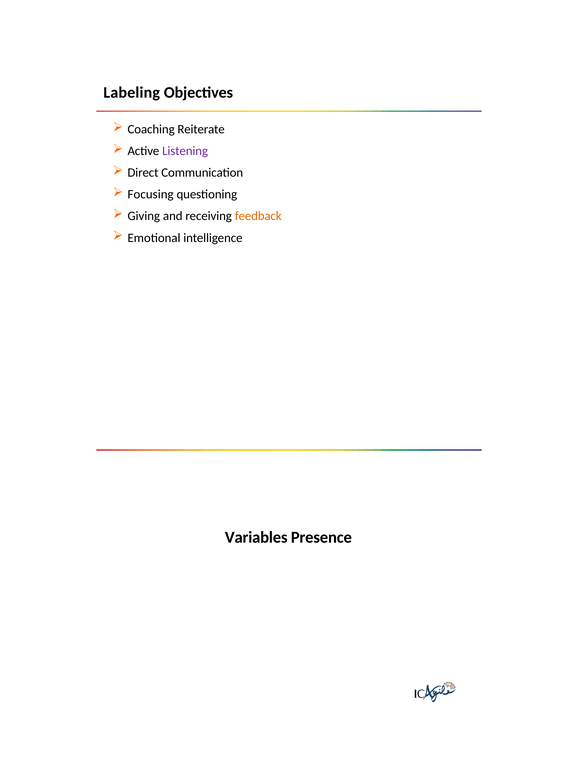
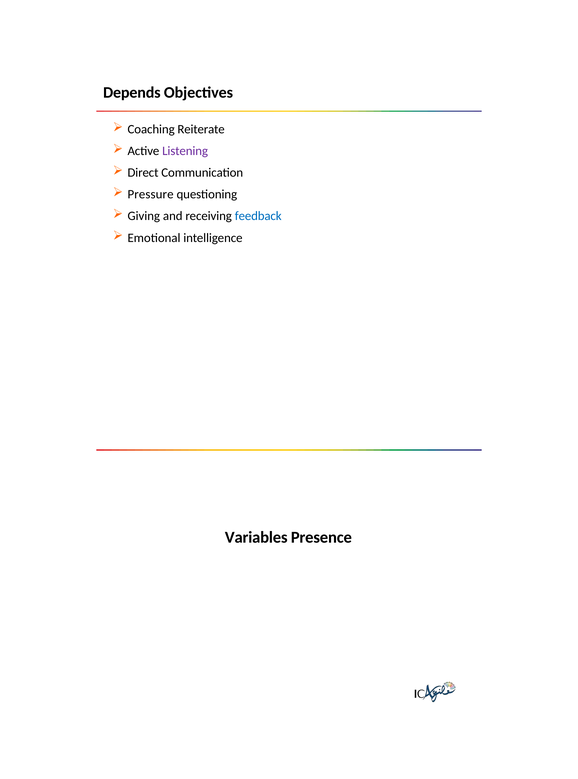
Labeling: Labeling -> Depends (132, 92)
Focusing: Focusing -> Pressure (151, 194)
feedback colour: orange -> blue (258, 216)
